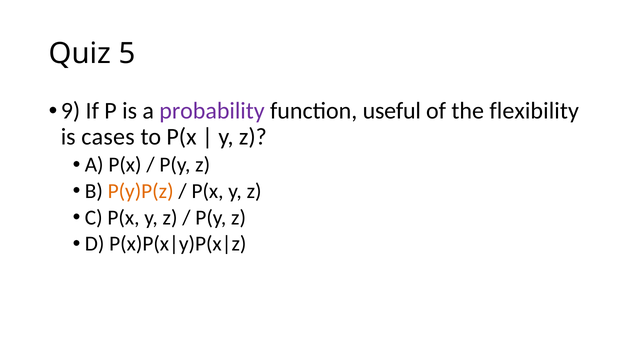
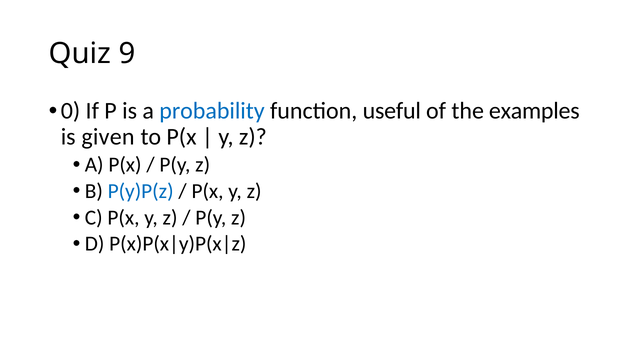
5: 5 -> 9 (127, 54)
9: 9 -> 0 (71, 111)
probability colour: purple -> blue (212, 111)
flexibility: flexibility -> examples (534, 111)
cases: cases -> given (108, 137)
P(y)P(z colour: orange -> blue (141, 191)
